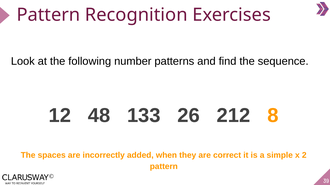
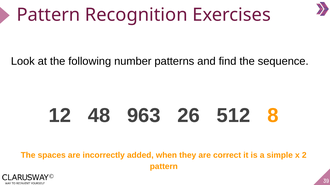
133: 133 -> 963 (144, 116)
212: 212 -> 512 (233, 116)
